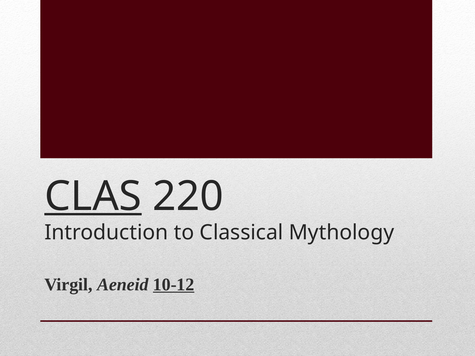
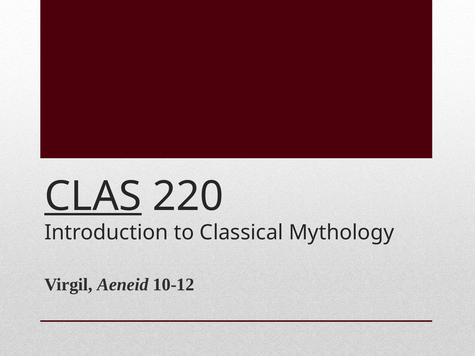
10-12 underline: present -> none (174, 285)
